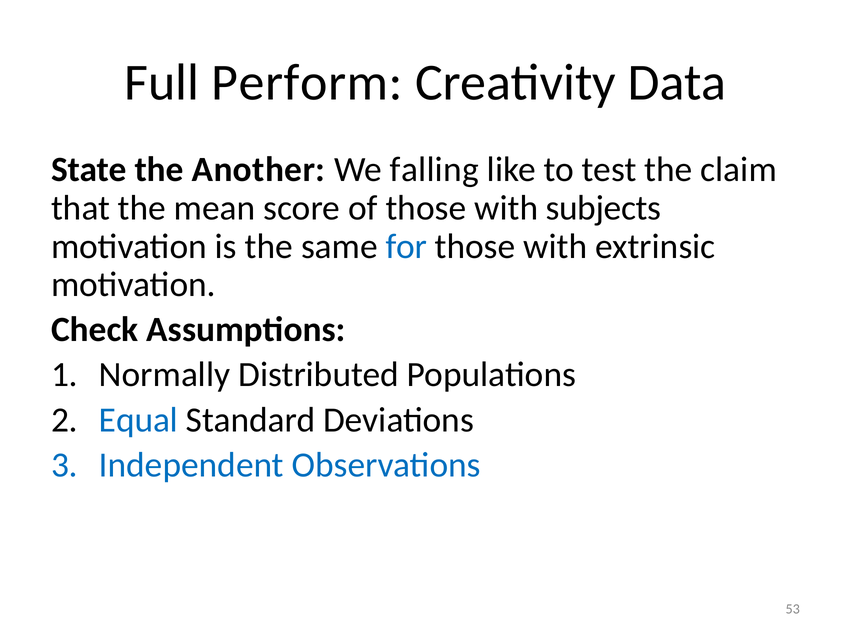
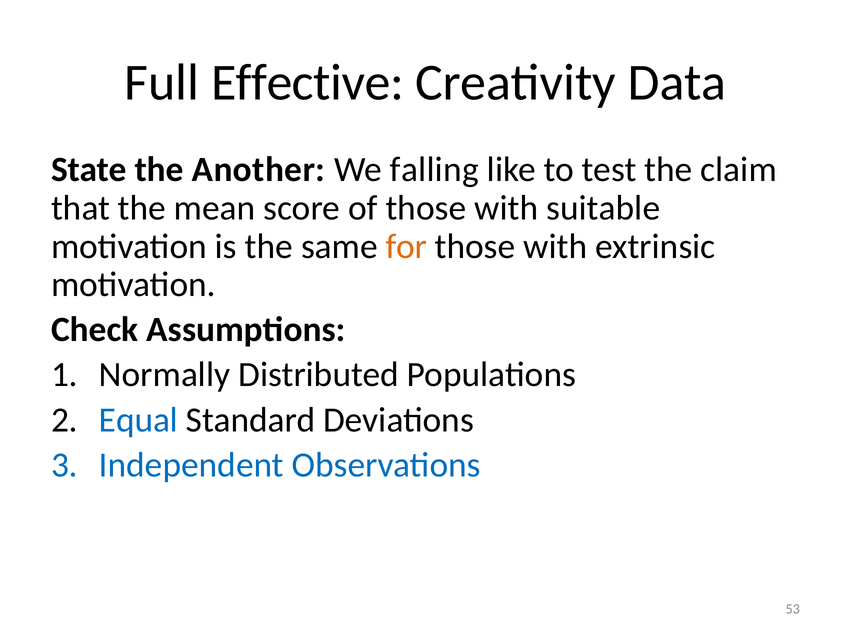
Perform: Perform -> Effective (307, 82)
subjects: subjects -> suitable (603, 208)
for colour: blue -> orange (406, 246)
